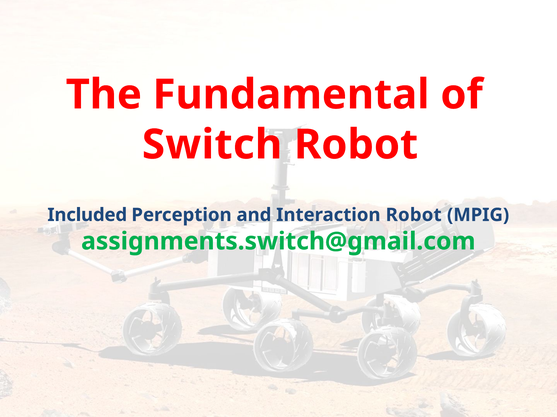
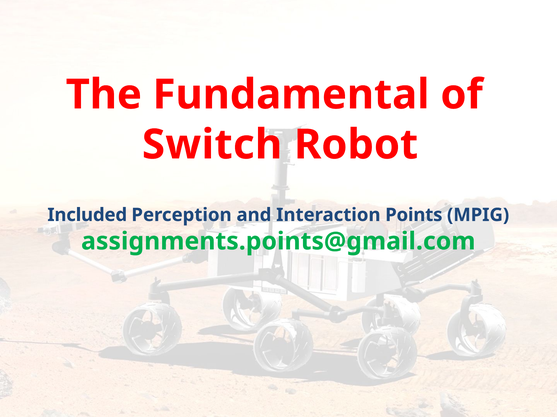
Interaction Robot: Robot -> Points (414, 215)
assignments.switch@gmail.com: assignments.switch@gmail.com -> assignments.points@gmail.com (278, 242)
